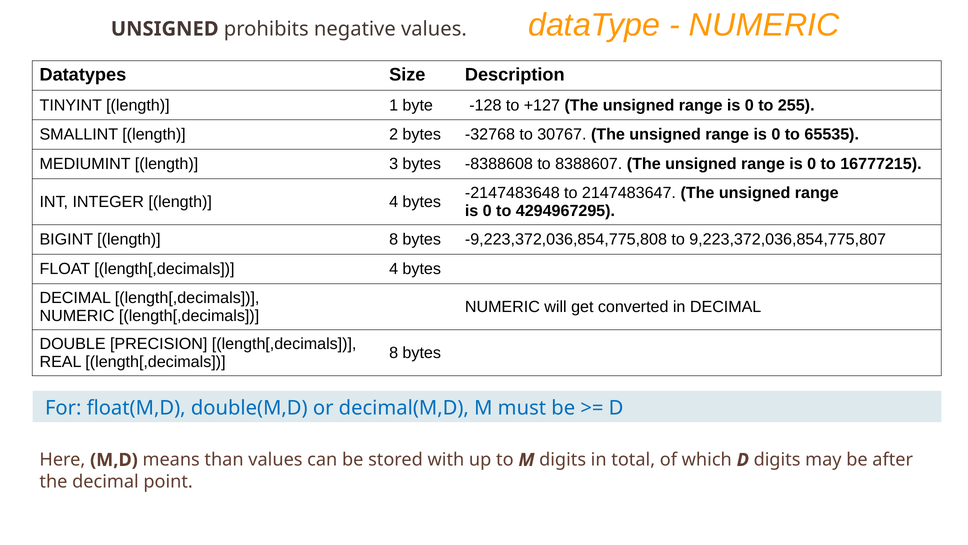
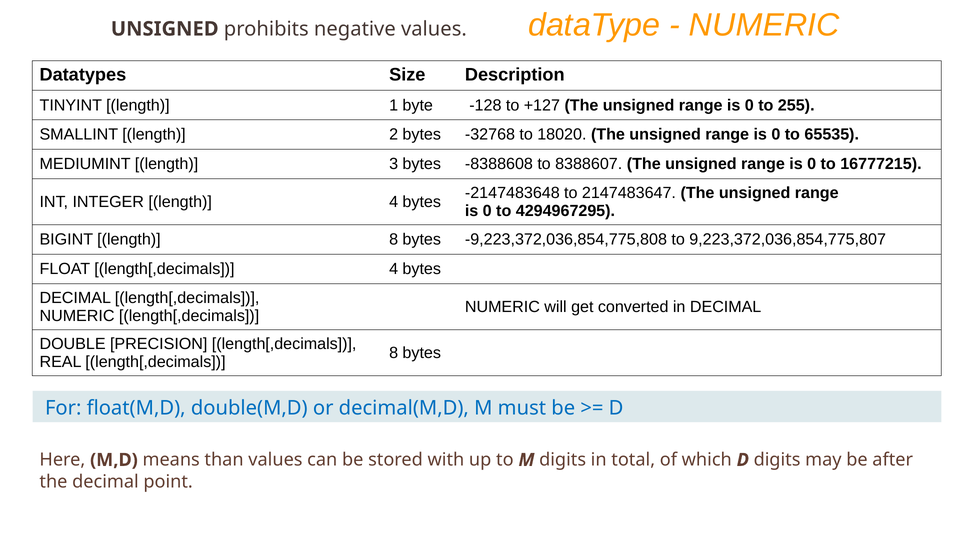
30767: 30767 -> 18020 (562, 135)
